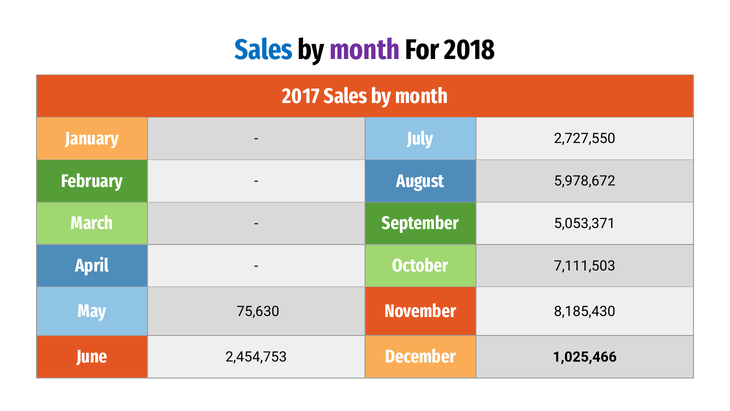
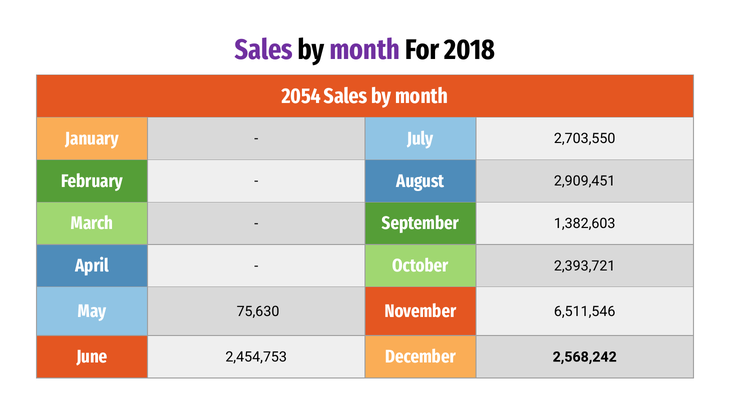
Sales colour: blue -> purple (264, 50)
2017: 2017 -> 2054 (301, 96)
2,727,550: 2,727,550 -> 2,703,550 (585, 139)
5,978,672: 5,978,672 -> 2,909,451 (585, 181)
5,053,371: 5,053,371 -> 1,382,603 (585, 223)
7,111,503: 7,111,503 -> 2,393,721 (585, 266)
8,185,430: 8,185,430 -> 6,511,546 (585, 311)
1,025,466: 1,025,466 -> 2,568,242 (585, 357)
